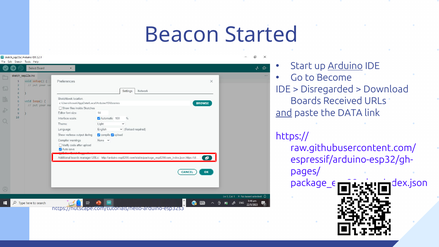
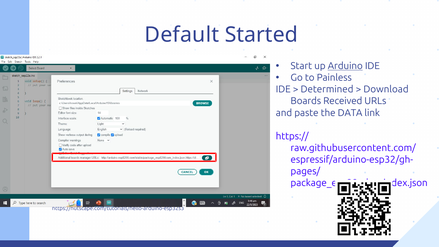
Beacon: Beacon -> Default (182, 35)
Become: Become -> Painless (334, 78)
Disregarded: Disregarded -> Determined (327, 89)
and underline: present -> none (284, 113)
